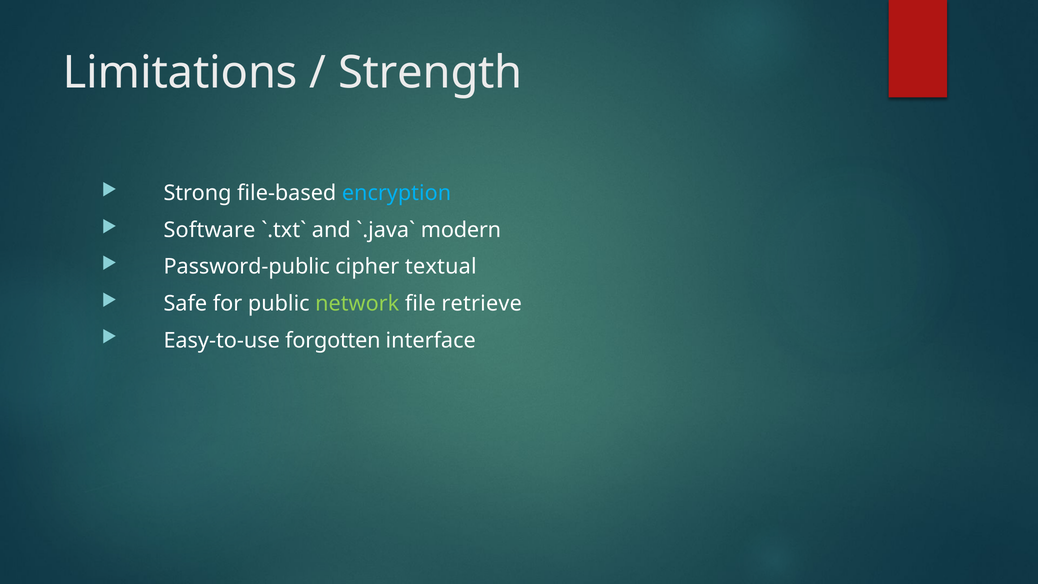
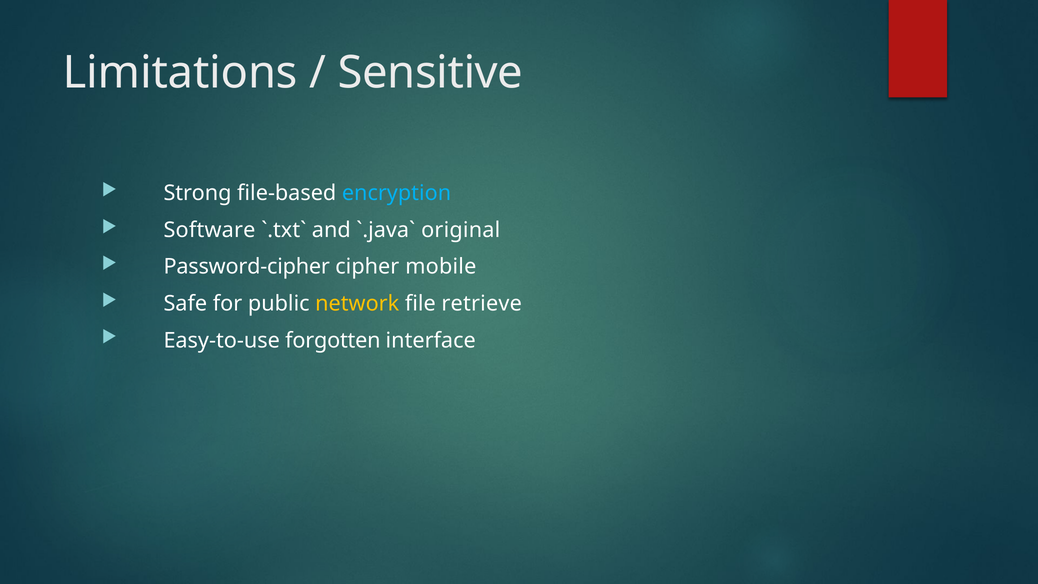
Strength: Strength -> Sensitive (430, 73)
modern: modern -> original (461, 230)
Password-public: Password-public -> Password-cipher (247, 267)
textual: textual -> mobile (441, 267)
network colour: light green -> yellow (357, 304)
